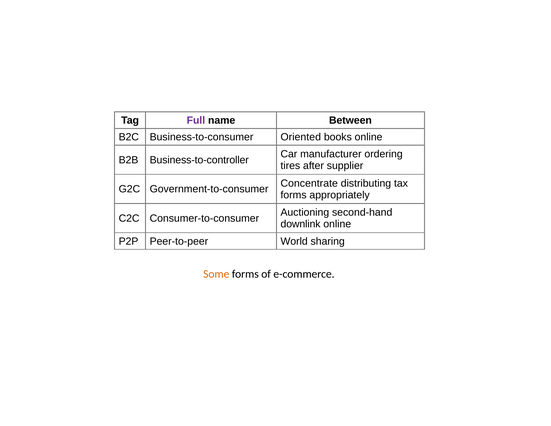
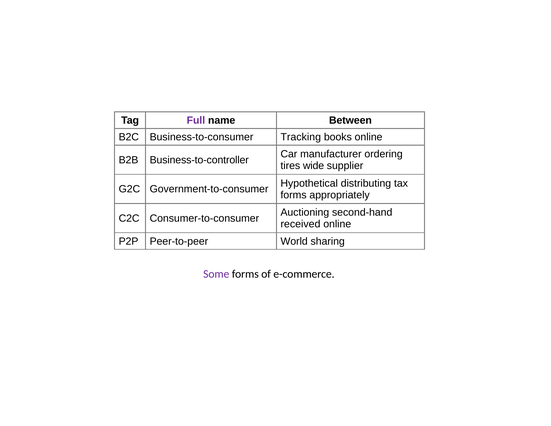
Oriented: Oriented -> Tracking (301, 137)
after: after -> wide (314, 166)
Concentrate: Concentrate -> Hypothetical (309, 183)
downlink: downlink -> received (300, 224)
Some colour: orange -> purple (216, 274)
